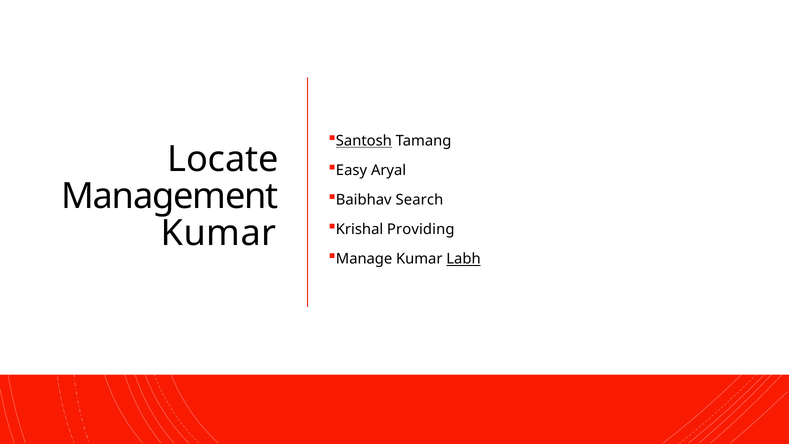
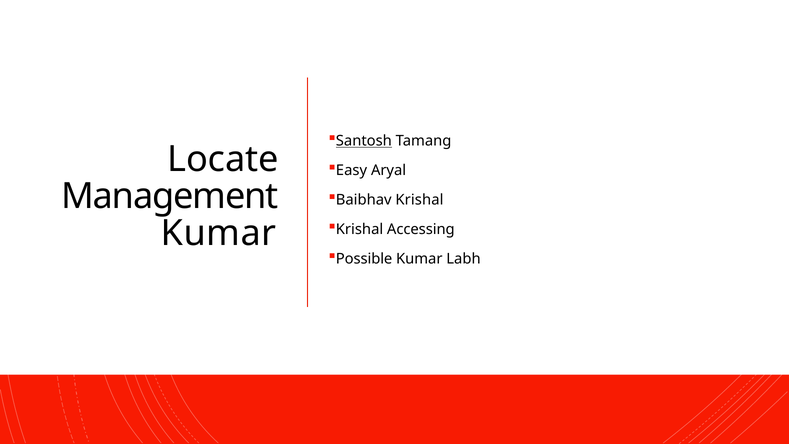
Baibhav Search: Search -> Krishal (419, 200)
Providing: Providing -> Accessing (421, 229)
Manage: Manage -> Possible (364, 259)
Labh underline: present -> none (464, 259)
